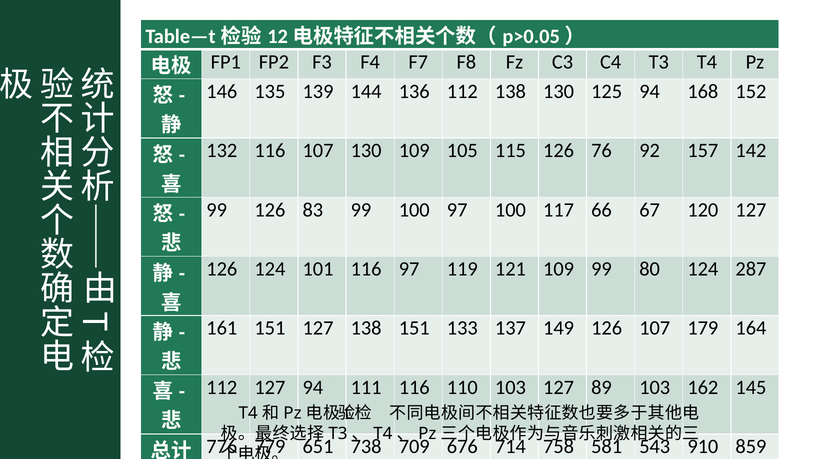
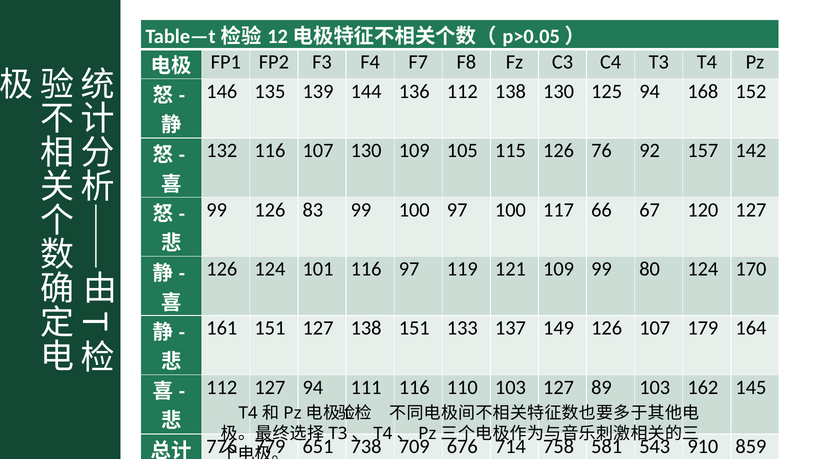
287: 287 -> 170 (751, 269)
